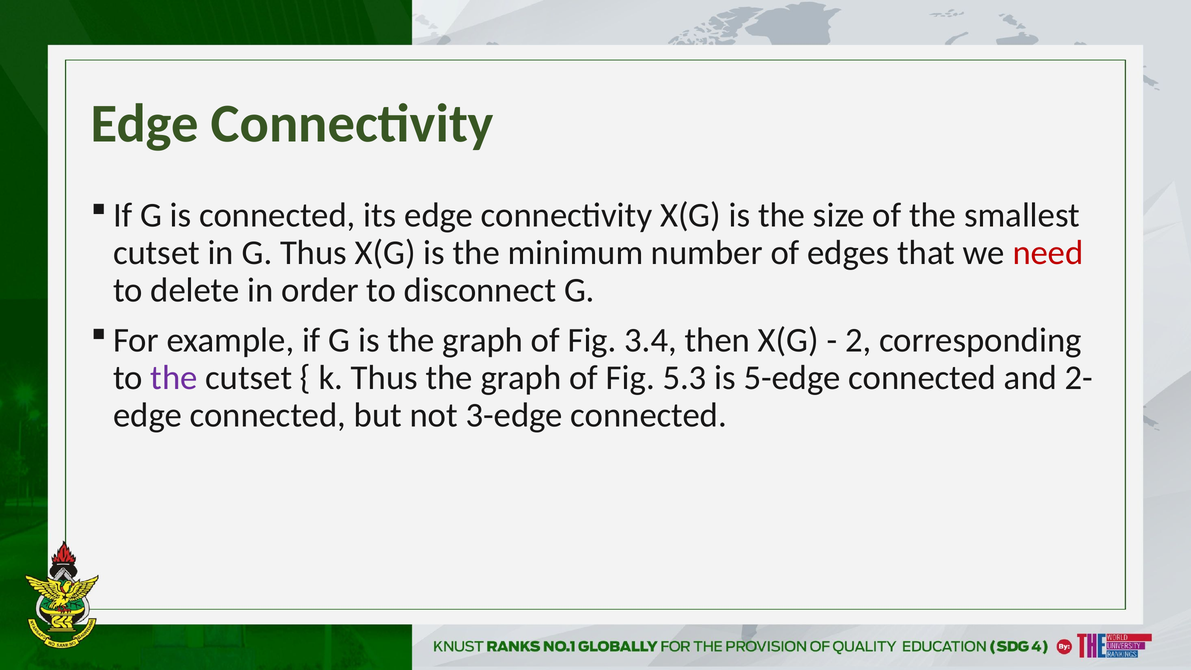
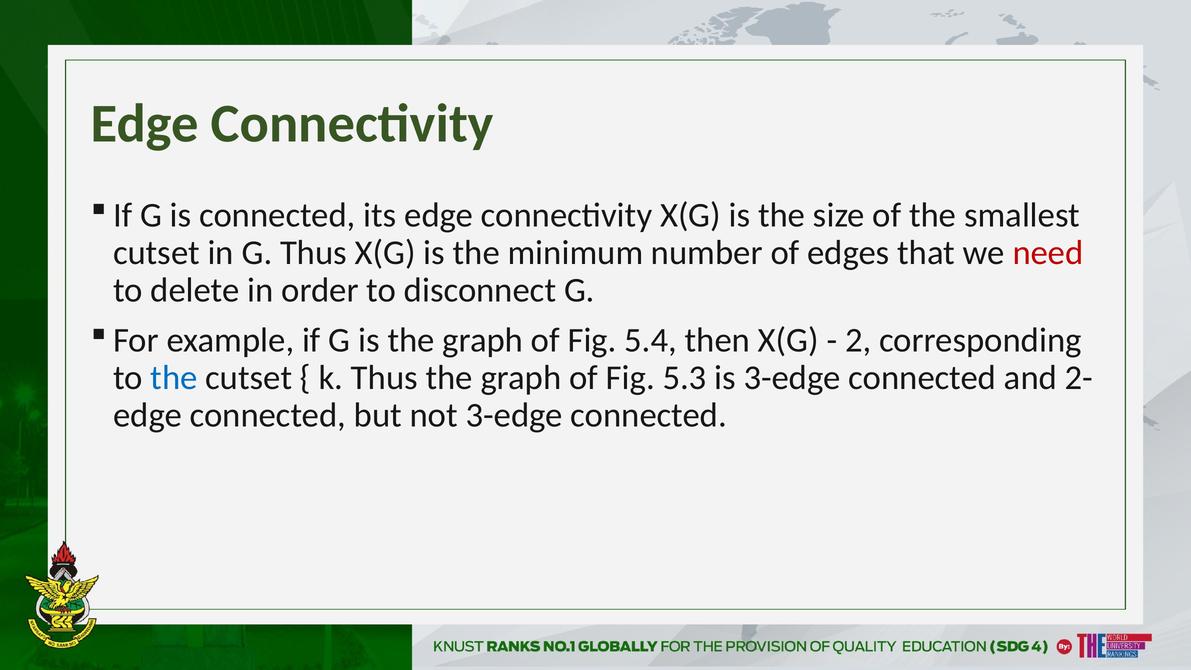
3.4: 3.4 -> 5.4 (651, 340)
the colour: purple -> blue (174, 378)
is 5-edge: 5-edge -> 3-edge (792, 378)
